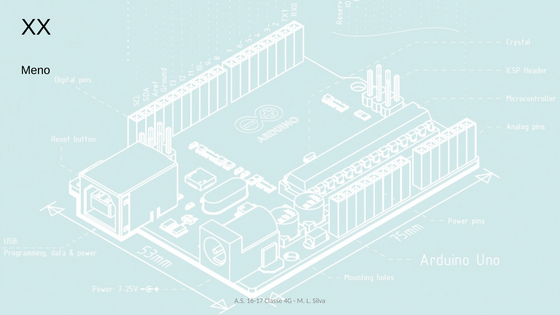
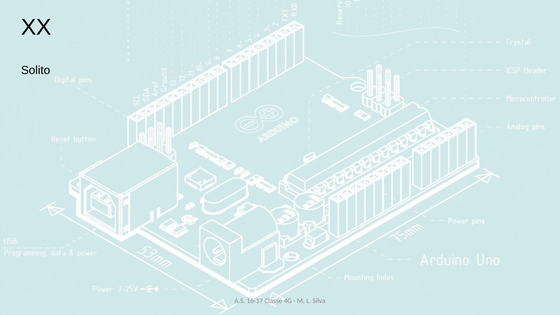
Meno: Meno -> Solito (36, 70)
